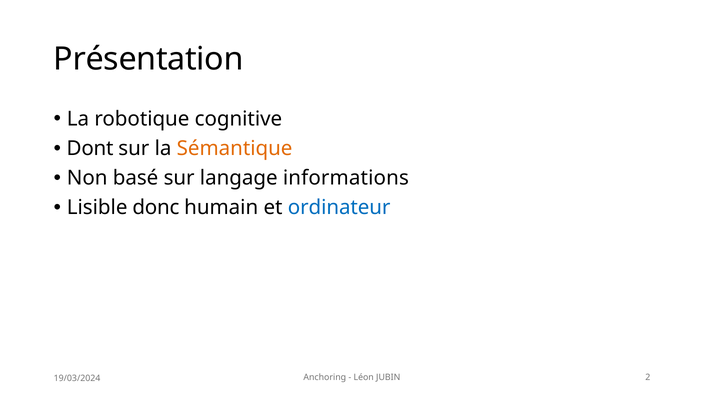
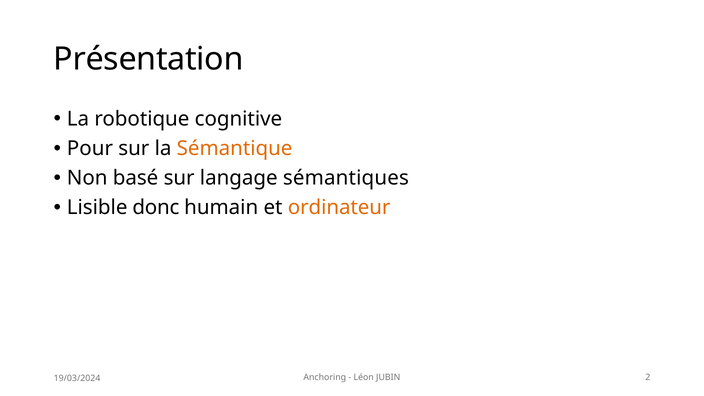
Dont: Dont -> Pour (90, 149)
informations: informations -> sémantiques (346, 178)
ordinateur colour: blue -> orange (339, 208)
